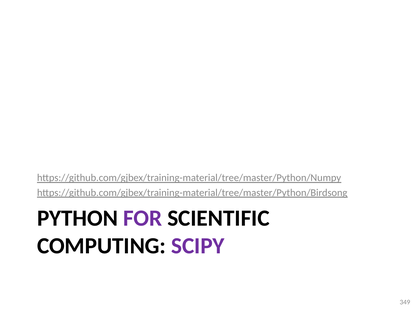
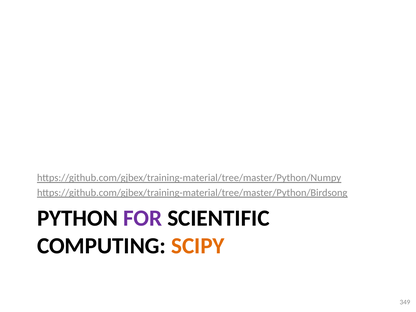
SCIPY colour: purple -> orange (198, 246)
